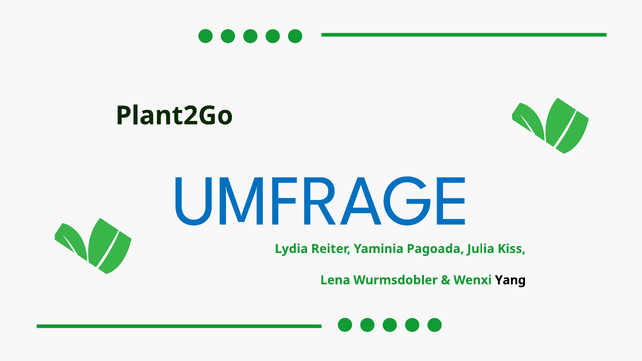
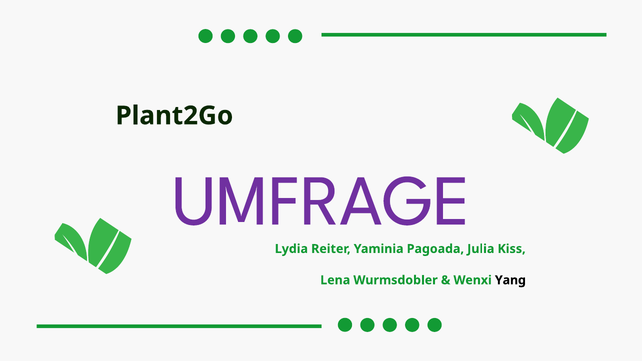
UMFRAGE colour: blue -> purple (321, 201)
